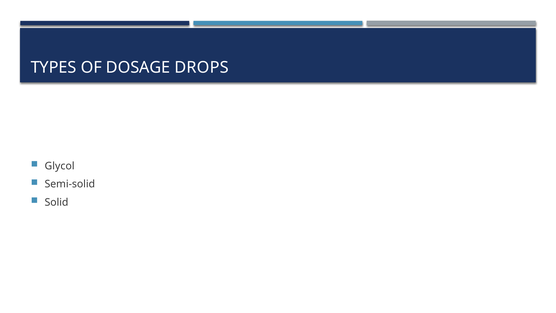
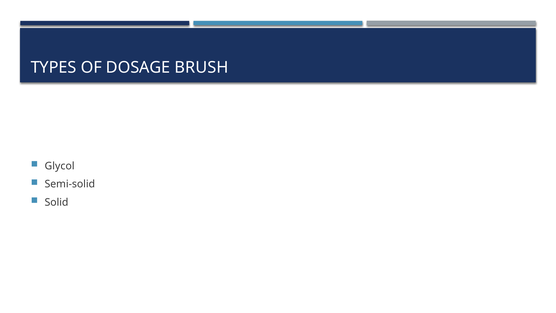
DROPS: DROPS -> BRUSH (202, 68)
